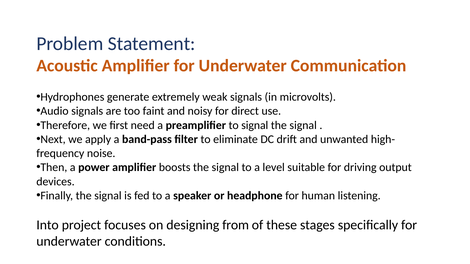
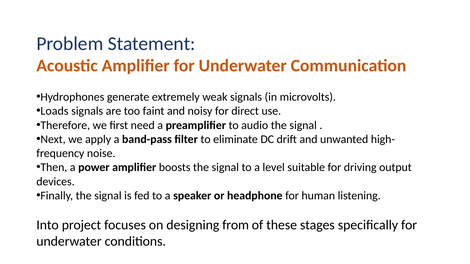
Audio: Audio -> Loads (54, 111)
to signal: signal -> audio (255, 125)
